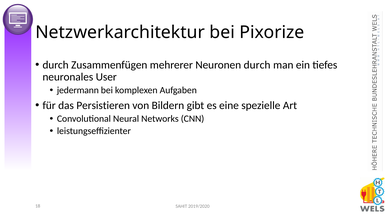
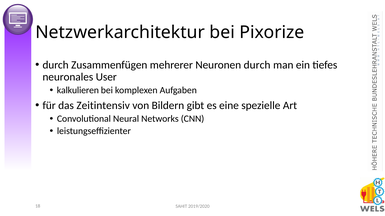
jedermann: jedermann -> kalkulieren (78, 90)
Persistieren: Persistieren -> Zeitintensiv (103, 106)
